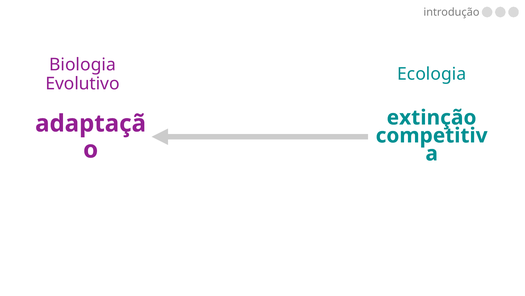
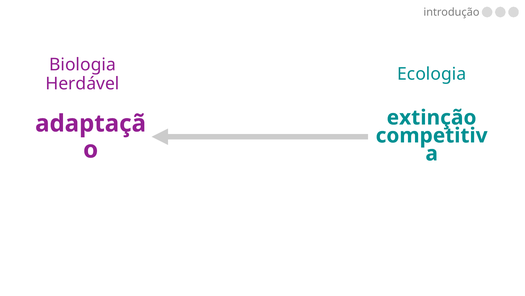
Evolutivo: Evolutivo -> Herdável (82, 83)
